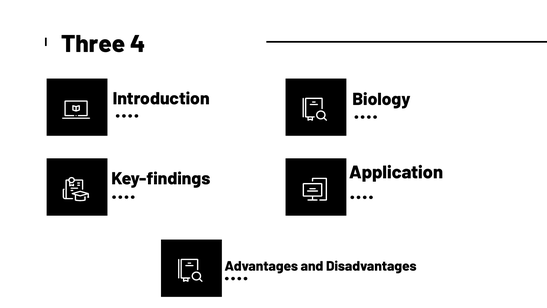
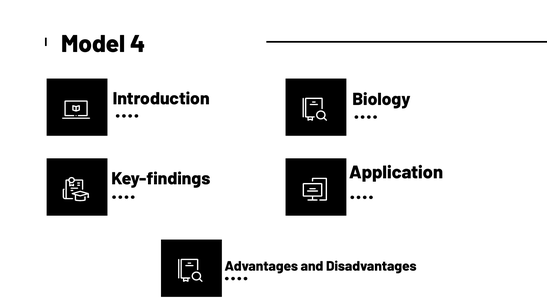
Three: Three -> Model (93, 44)
